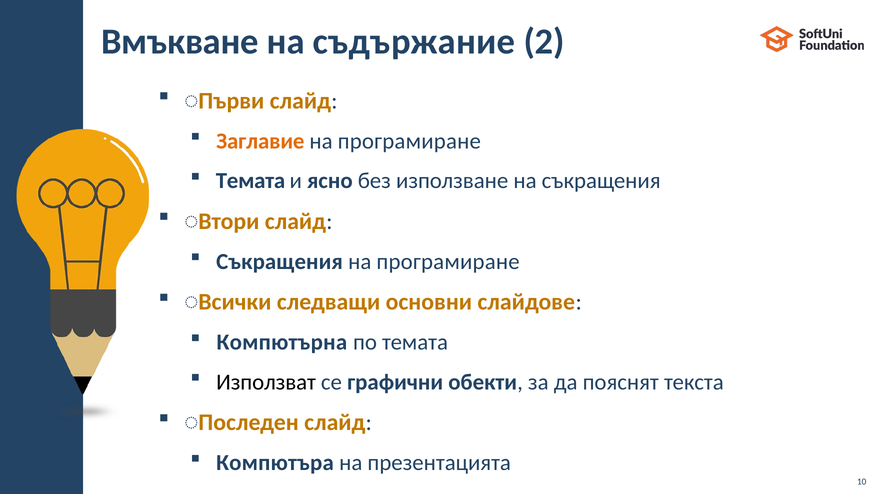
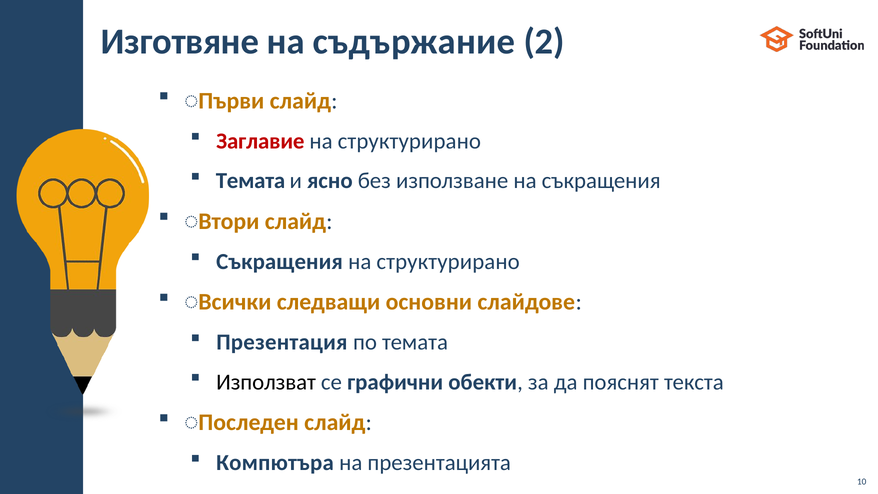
Вмъкване: Вмъкване -> Изготвяне (180, 42)
Заглавие colour: orange -> red (260, 141)
програмиране: програмиране -> структурирано (409, 141)
програмиране: програмиране -> структурирано (448, 261)
Компютърна: Компютърна -> Презентация (282, 342)
